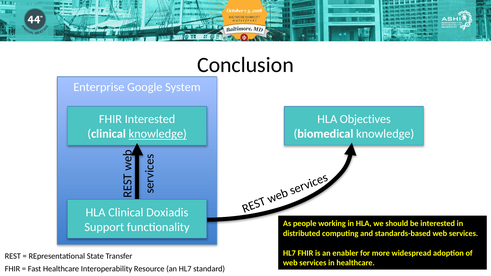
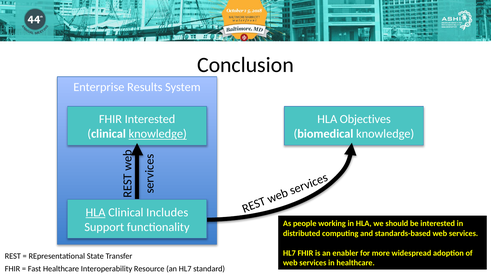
Google: Google -> Results (145, 87)
HLA underline: none -> present (96, 212)
Doxiadis: Doxiadis -> Includes (167, 212)
